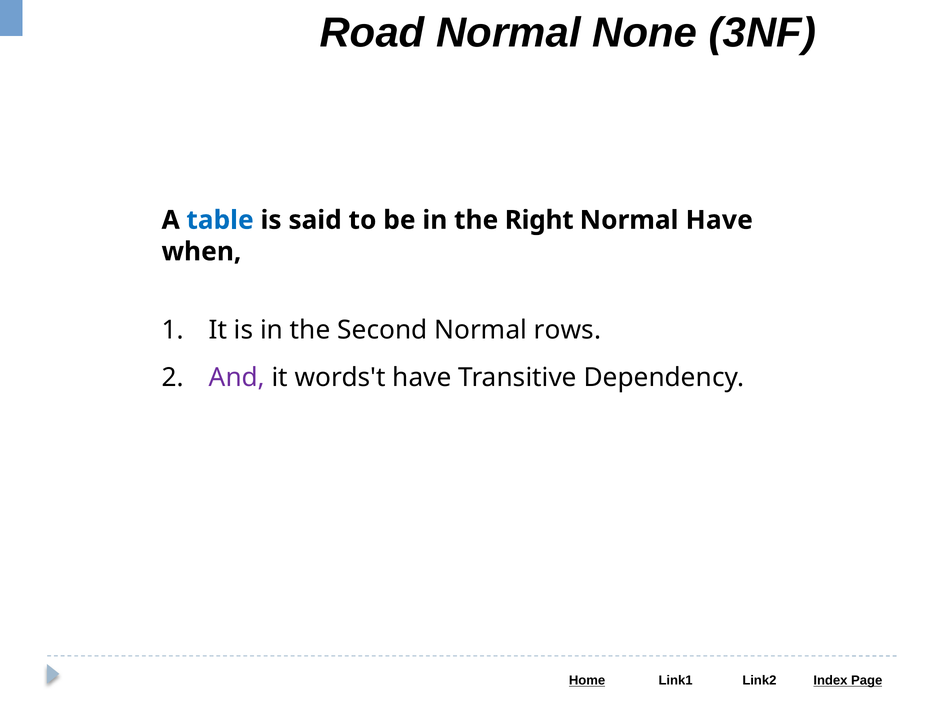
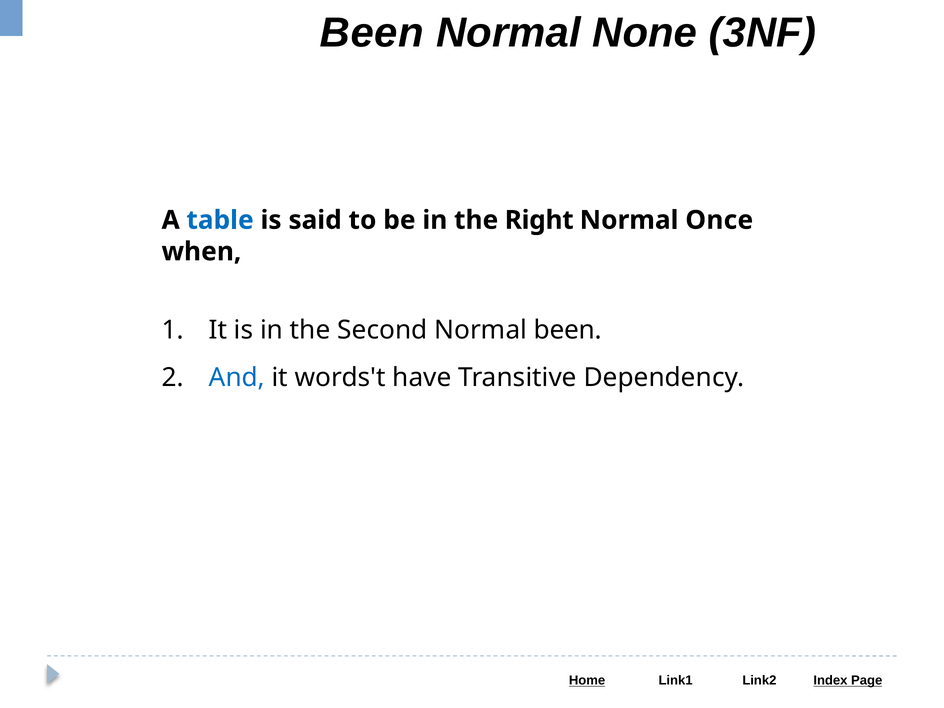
Road: Road -> Been (372, 33)
Normal Have: Have -> Once (719, 220)
Normal rows: rows -> been (568, 330)
And colour: purple -> blue (237, 377)
